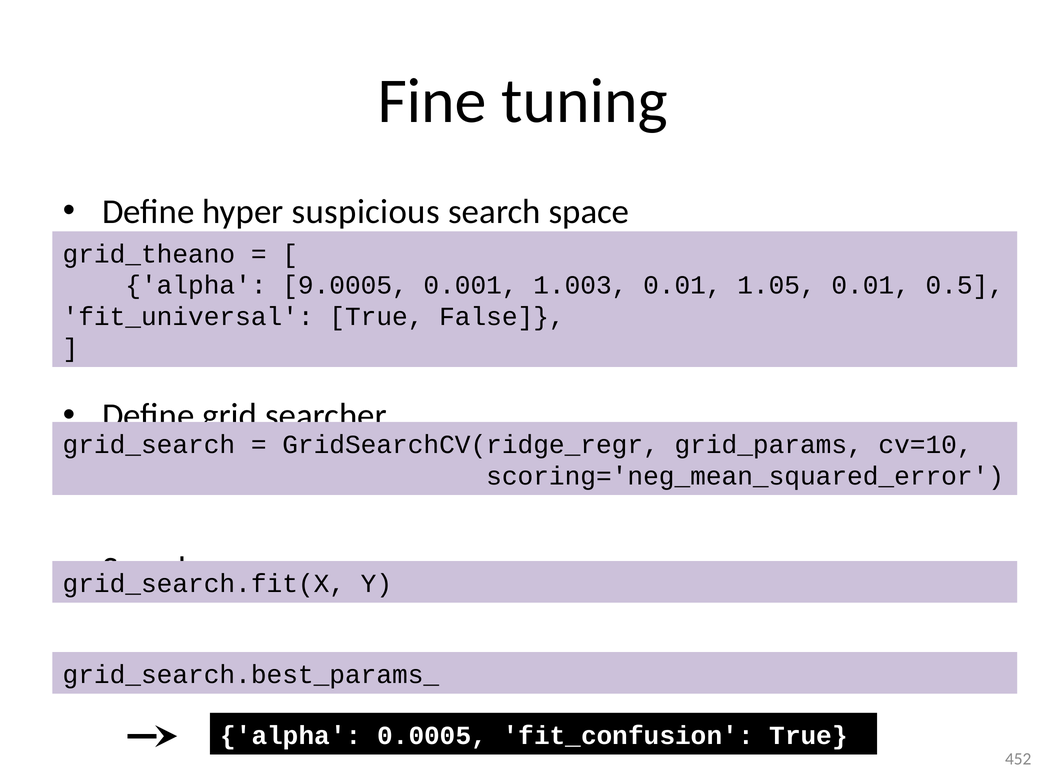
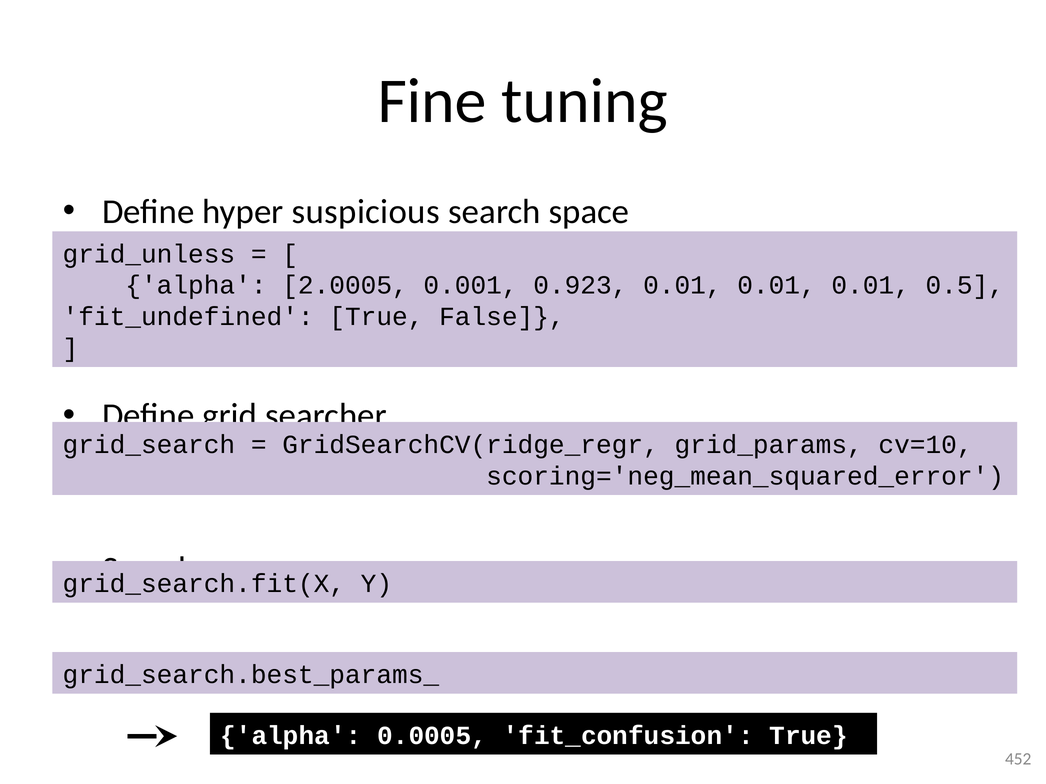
grid_theano: grid_theano -> grid_unless (149, 254)
9.0005: 9.0005 -> 2.0005 (345, 285)
1.003: 1.003 -> 0.923 (580, 285)
1.05: 1.05 -> 0.01 (776, 285)
fit_universal: fit_universal -> fit_undefined (188, 317)
